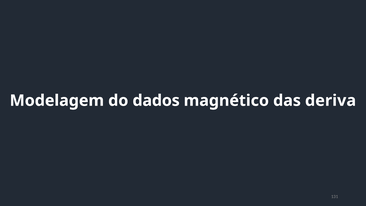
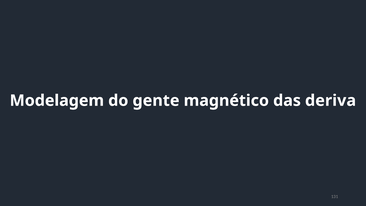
dados: dados -> gente (156, 101)
